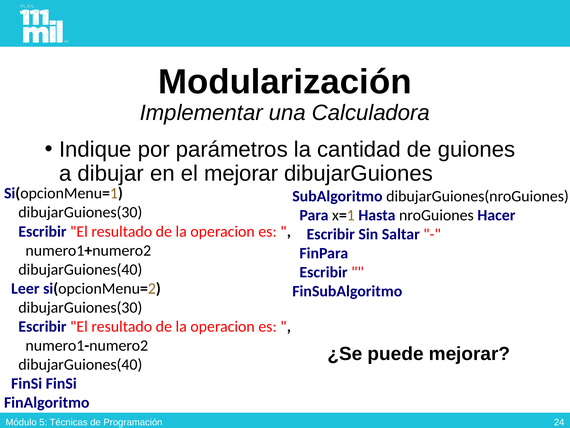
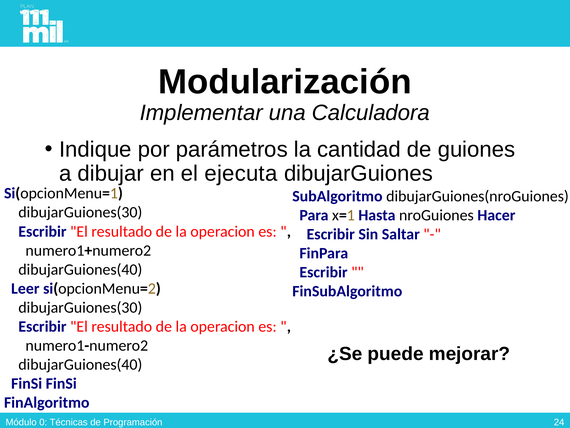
el mejorar: mejorar -> ejecuta (241, 173)
5: 5 -> 0 (43, 422)
